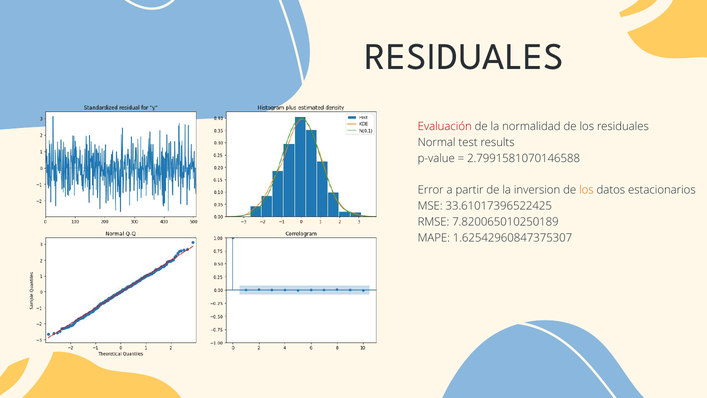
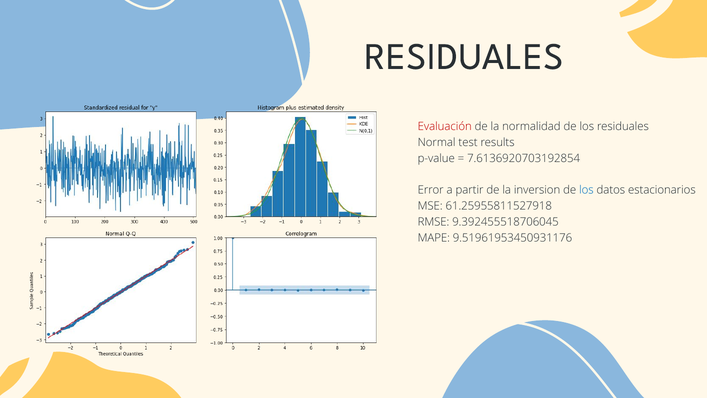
2.7991581070146588: 2.7991581070146588 -> 7.6136920703192854 (524, 158)
los colour: orange -> blue (586, 190)
33.61017396522425: 33.61017396522425 -> 61.25955811527918 (499, 206)
7.820065010250189: 7.820065010250189 -> 9.392455518706045 (505, 222)
1.62542960847375307: 1.62542960847375307 -> 9.51961953450931176 (512, 238)
